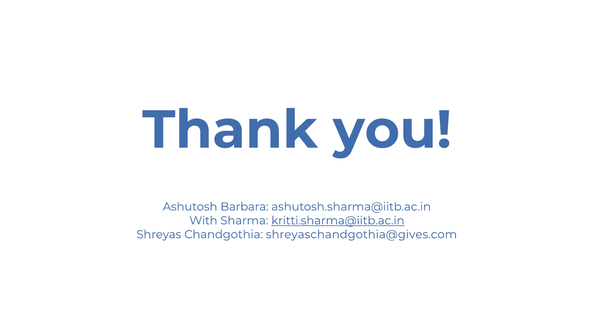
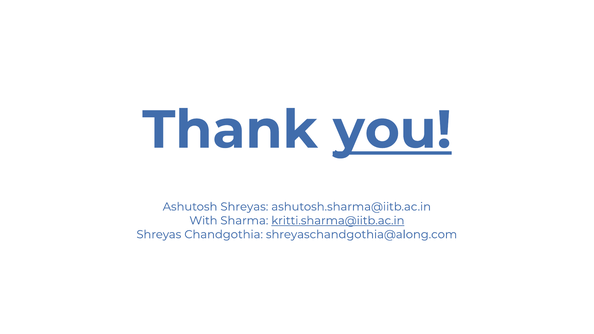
you underline: none -> present (392, 130)
Ashutosh Barbara: Barbara -> Shreyas (244, 207)
shreyaschandgothia@gives.com: shreyaschandgothia@gives.com -> shreyaschandgothia@along.com (362, 235)
